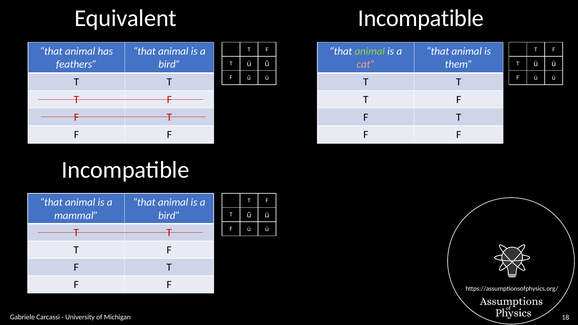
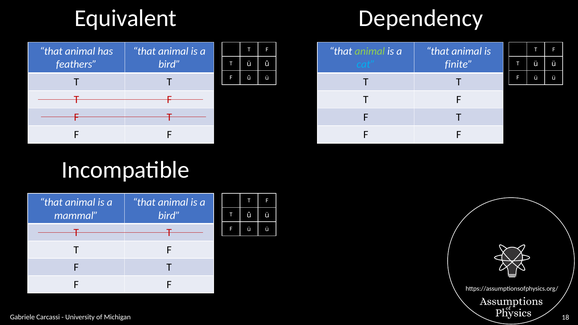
Equivalent Incompatible: Incompatible -> Dependency (421, 18)
cat colour: pink -> light blue (366, 64)
them: them -> finite (459, 64)
